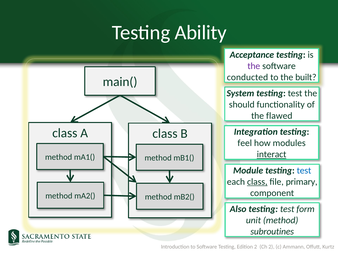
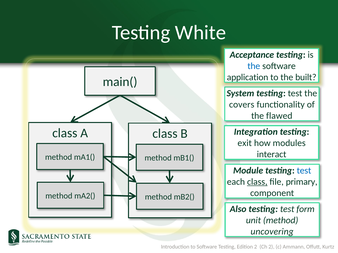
Ability: Ability -> White (201, 33)
the colour: purple -> blue (254, 66)
conducted: conducted -> application (248, 77)
should: should -> covers (242, 105)
feel: feel -> exit (245, 143)
interact underline: present -> none (272, 155)
subroutines: subroutines -> uncovering (272, 232)
